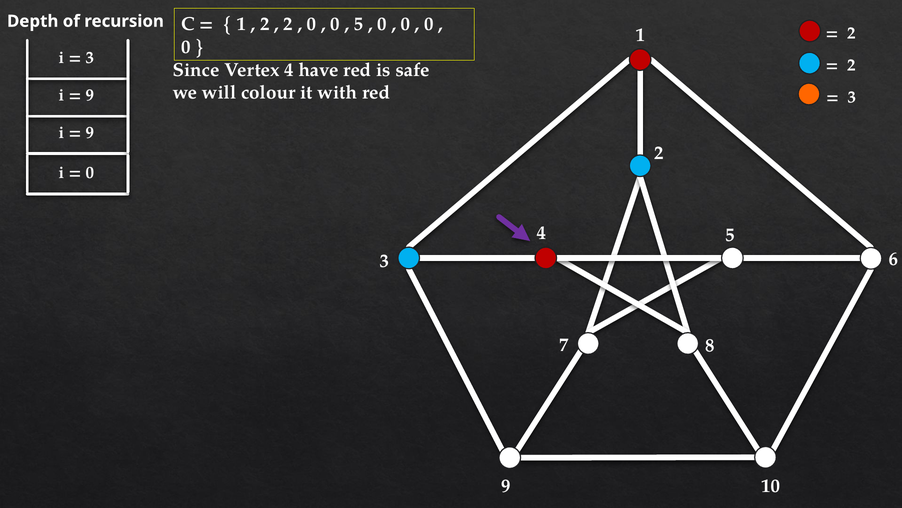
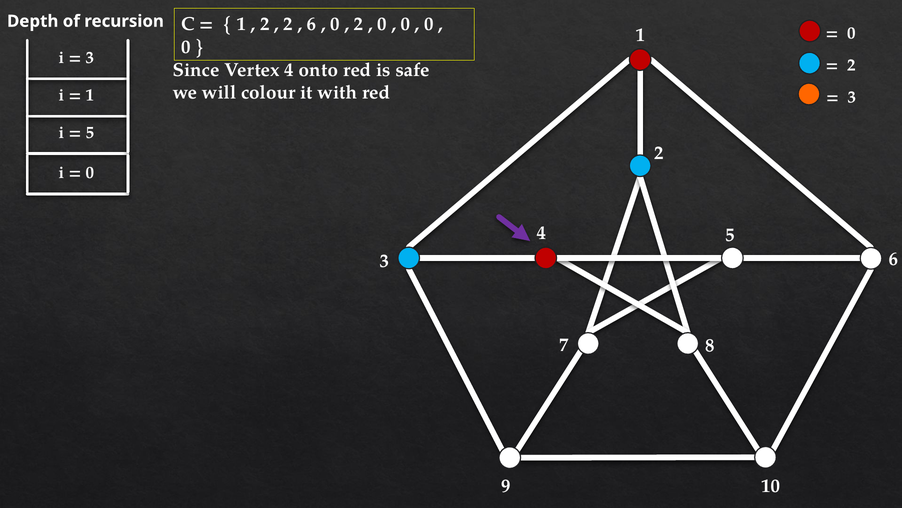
0: 0 -> 6 (312, 24)
5: 5 -> 2 (359, 24)
2: 2 -> 0 (851, 33)
have: have -> onto (318, 70)
9: 9 -> 1 (90, 95)
9: 9 -> 5 (90, 132)
